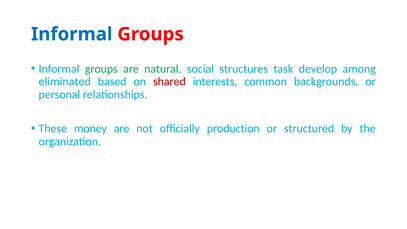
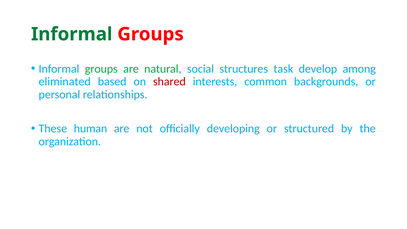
Informal colour: blue -> green (72, 34)
money: money -> human (91, 129)
production: production -> developing (233, 129)
